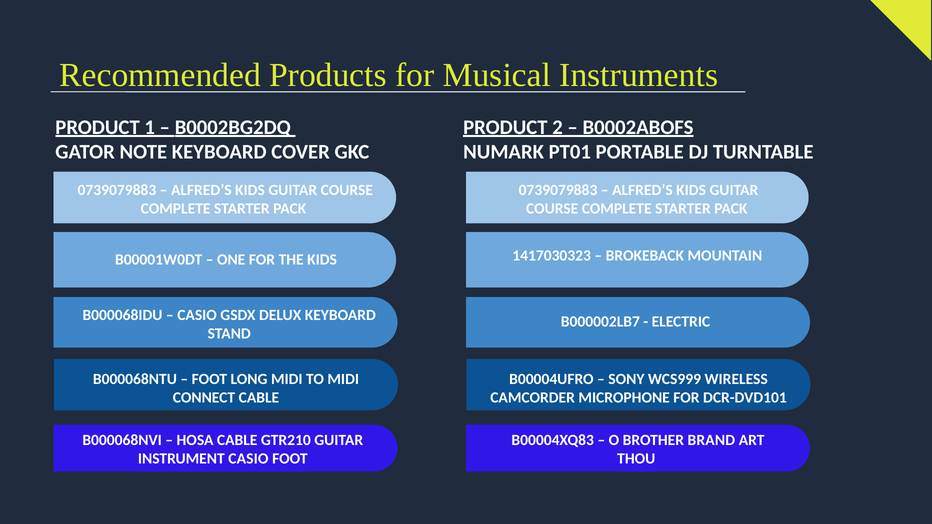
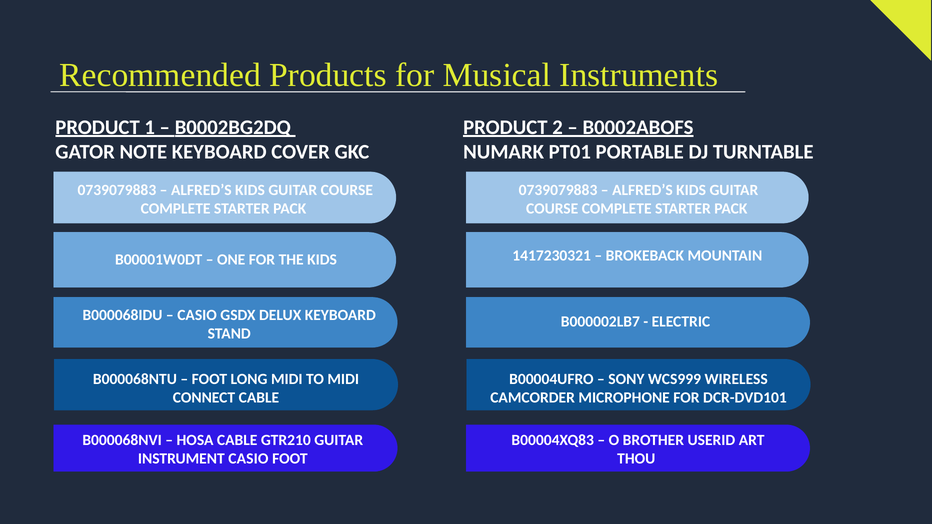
1417030323: 1417030323 -> 1417230321 (552, 256)
BRAND: BRAND -> USERID (711, 440)
